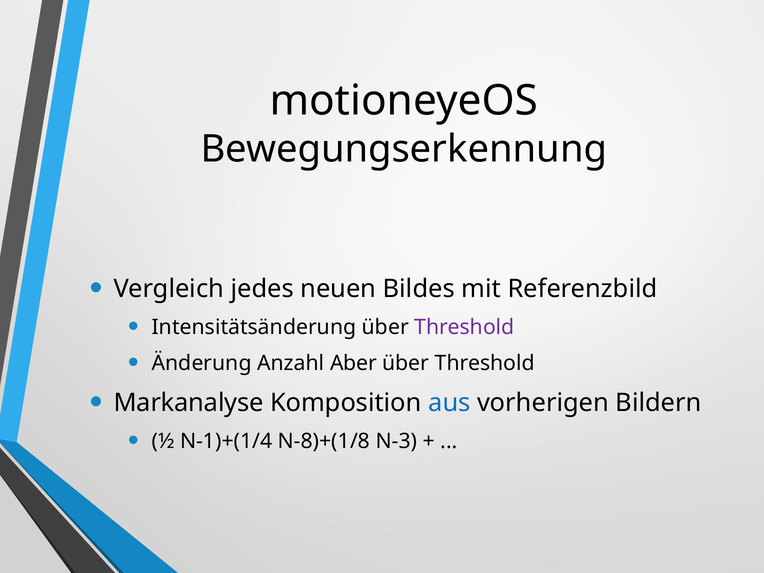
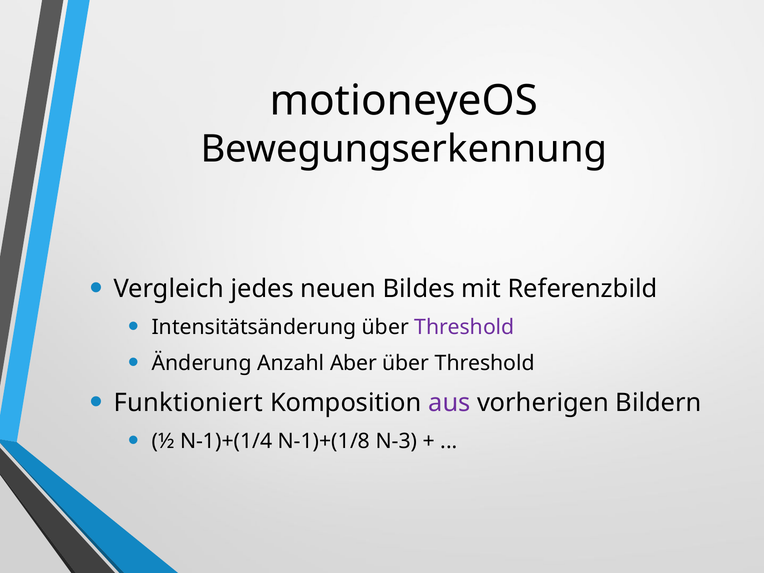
Markanalyse: Markanalyse -> Funktioniert (188, 403)
aus colour: blue -> purple (449, 403)
N-8)+(1/8: N-8)+(1/8 -> N-1)+(1/8 (324, 441)
